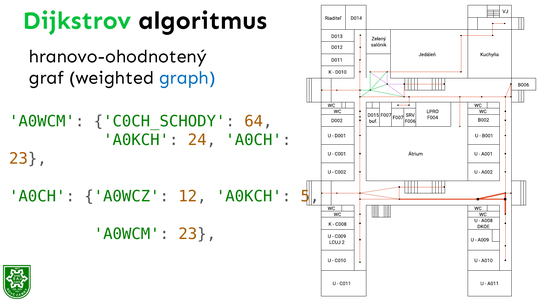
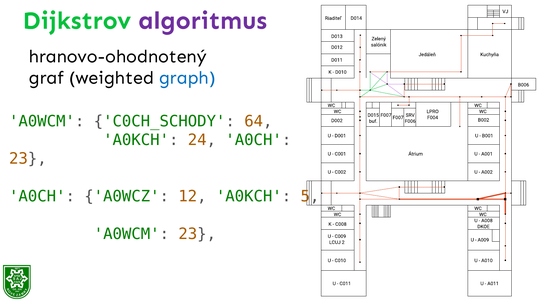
algoritmus colour: black -> purple (203, 21)
